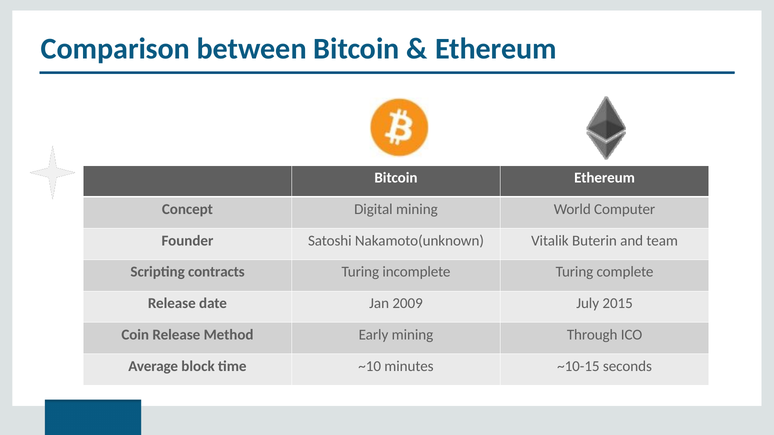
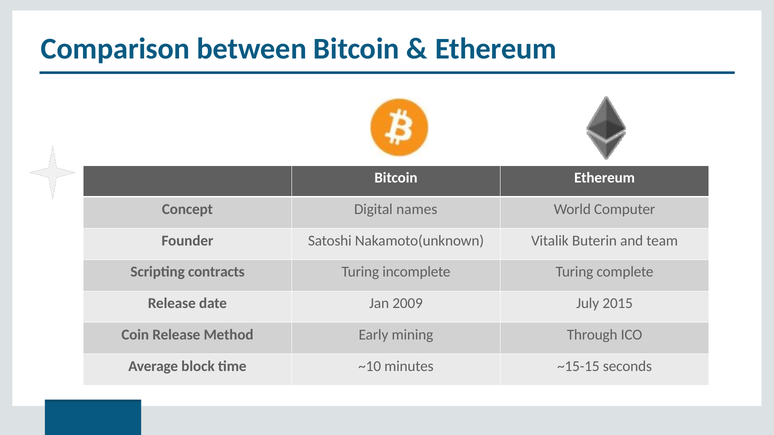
Digital mining: mining -> names (417, 209)
~10-15: ~10-15 -> ~15-15 (578, 366)
